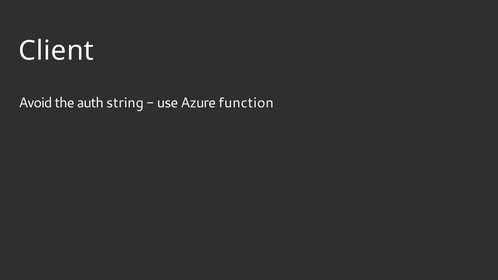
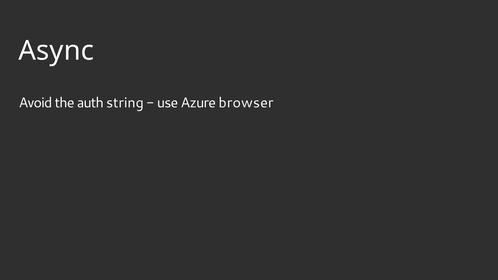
Client: Client -> Async (56, 51)
function: function -> browser (246, 103)
